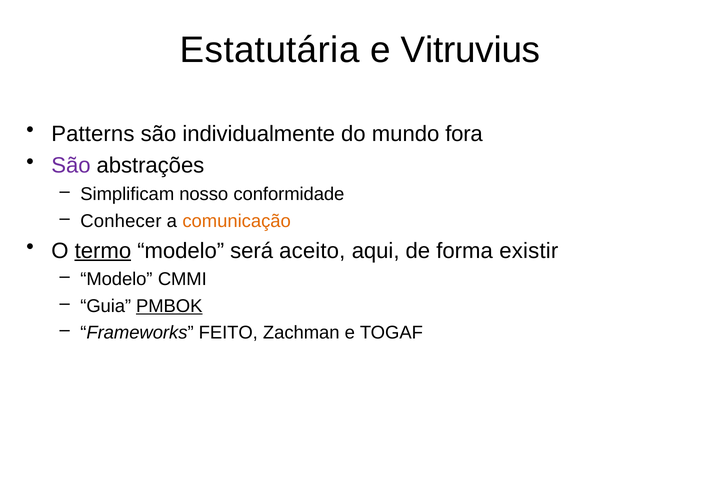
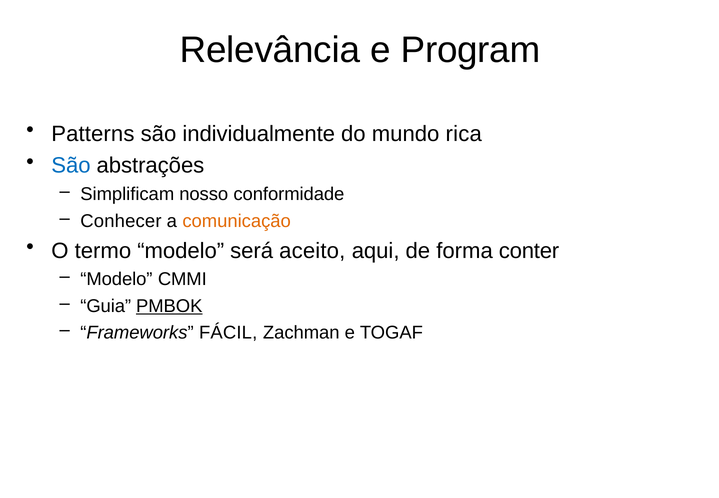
Estatutária: Estatutária -> Relevância (270, 50)
Vitruvius: Vitruvius -> Program (471, 50)
fora: fora -> rica (464, 134)
São colour: purple -> blue (71, 166)
termo underline: present -> none (103, 251)
existir: existir -> conter (529, 251)
FEITO: FEITO -> FÁCIL (228, 332)
